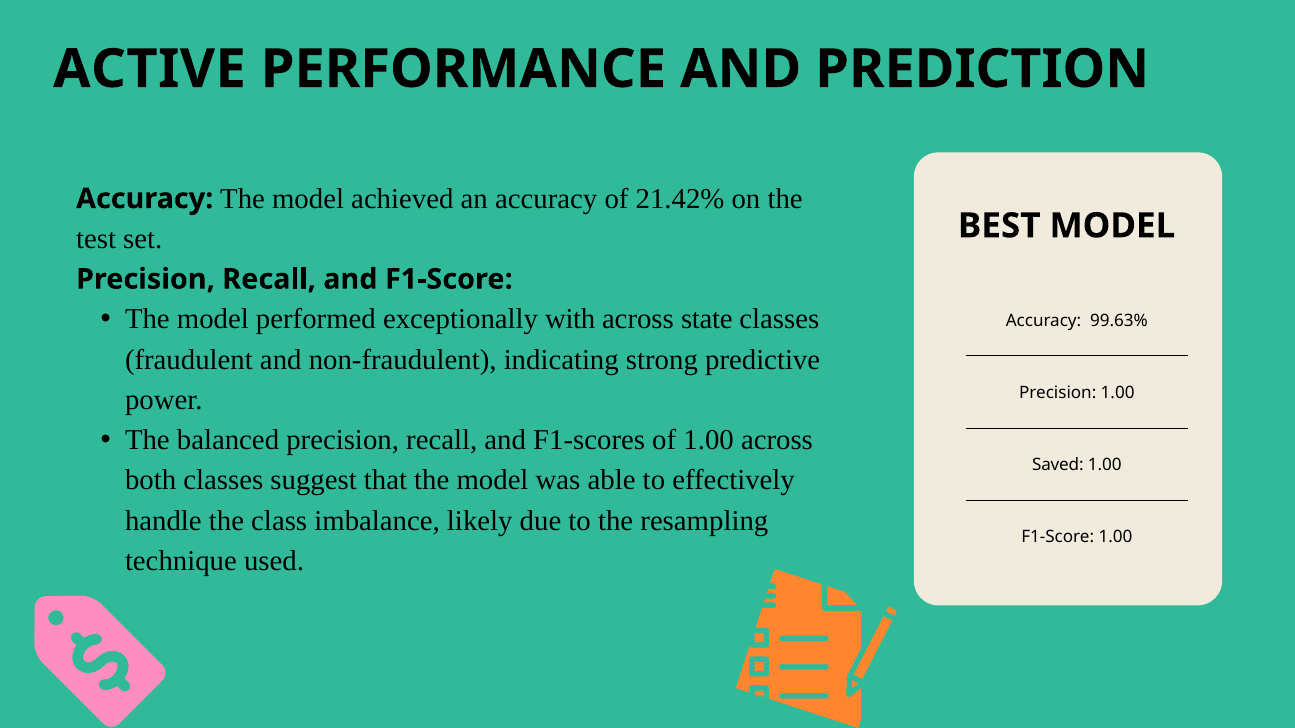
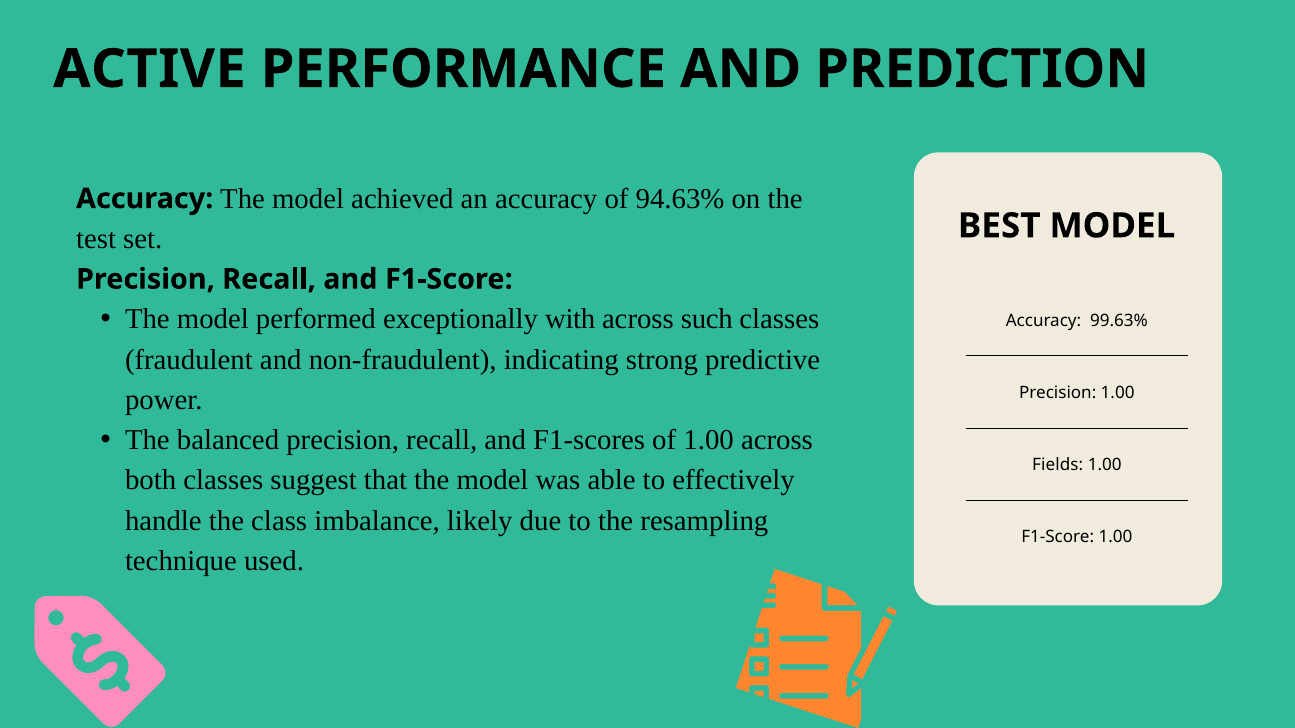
21.42%: 21.42% -> 94.63% (680, 199)
state: state -> such (707, 320)
Saved: Saved -> Fields (1058, 466)
